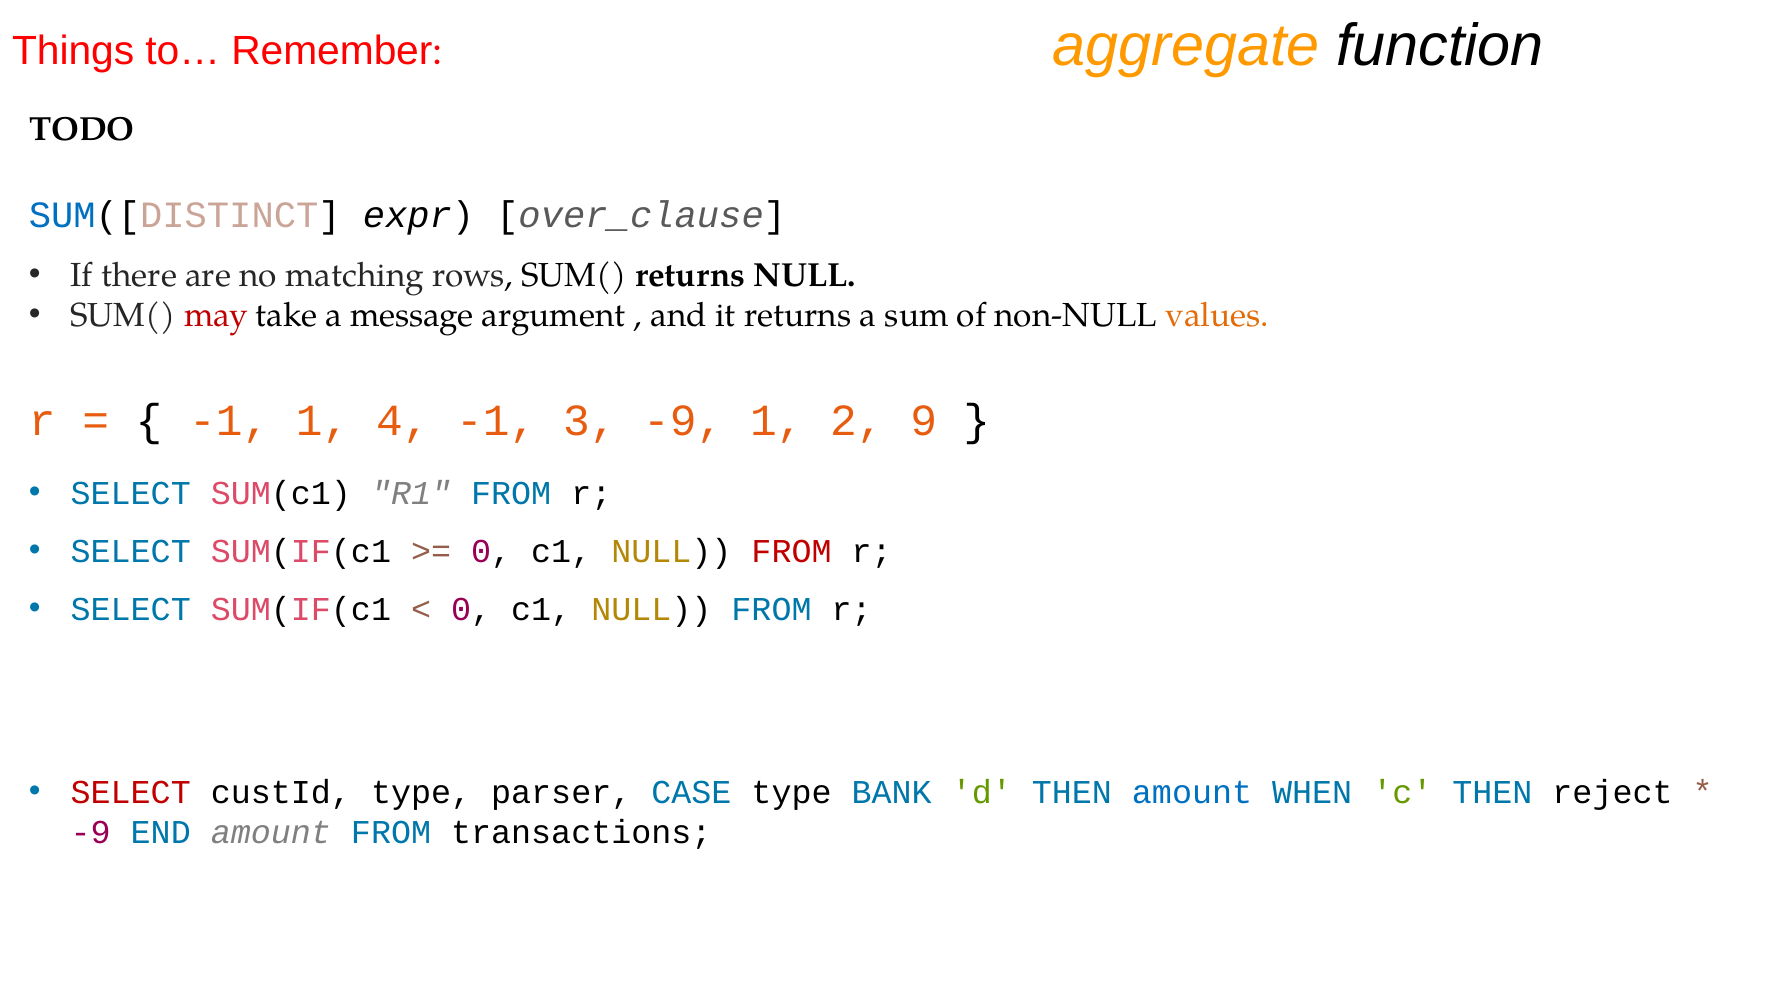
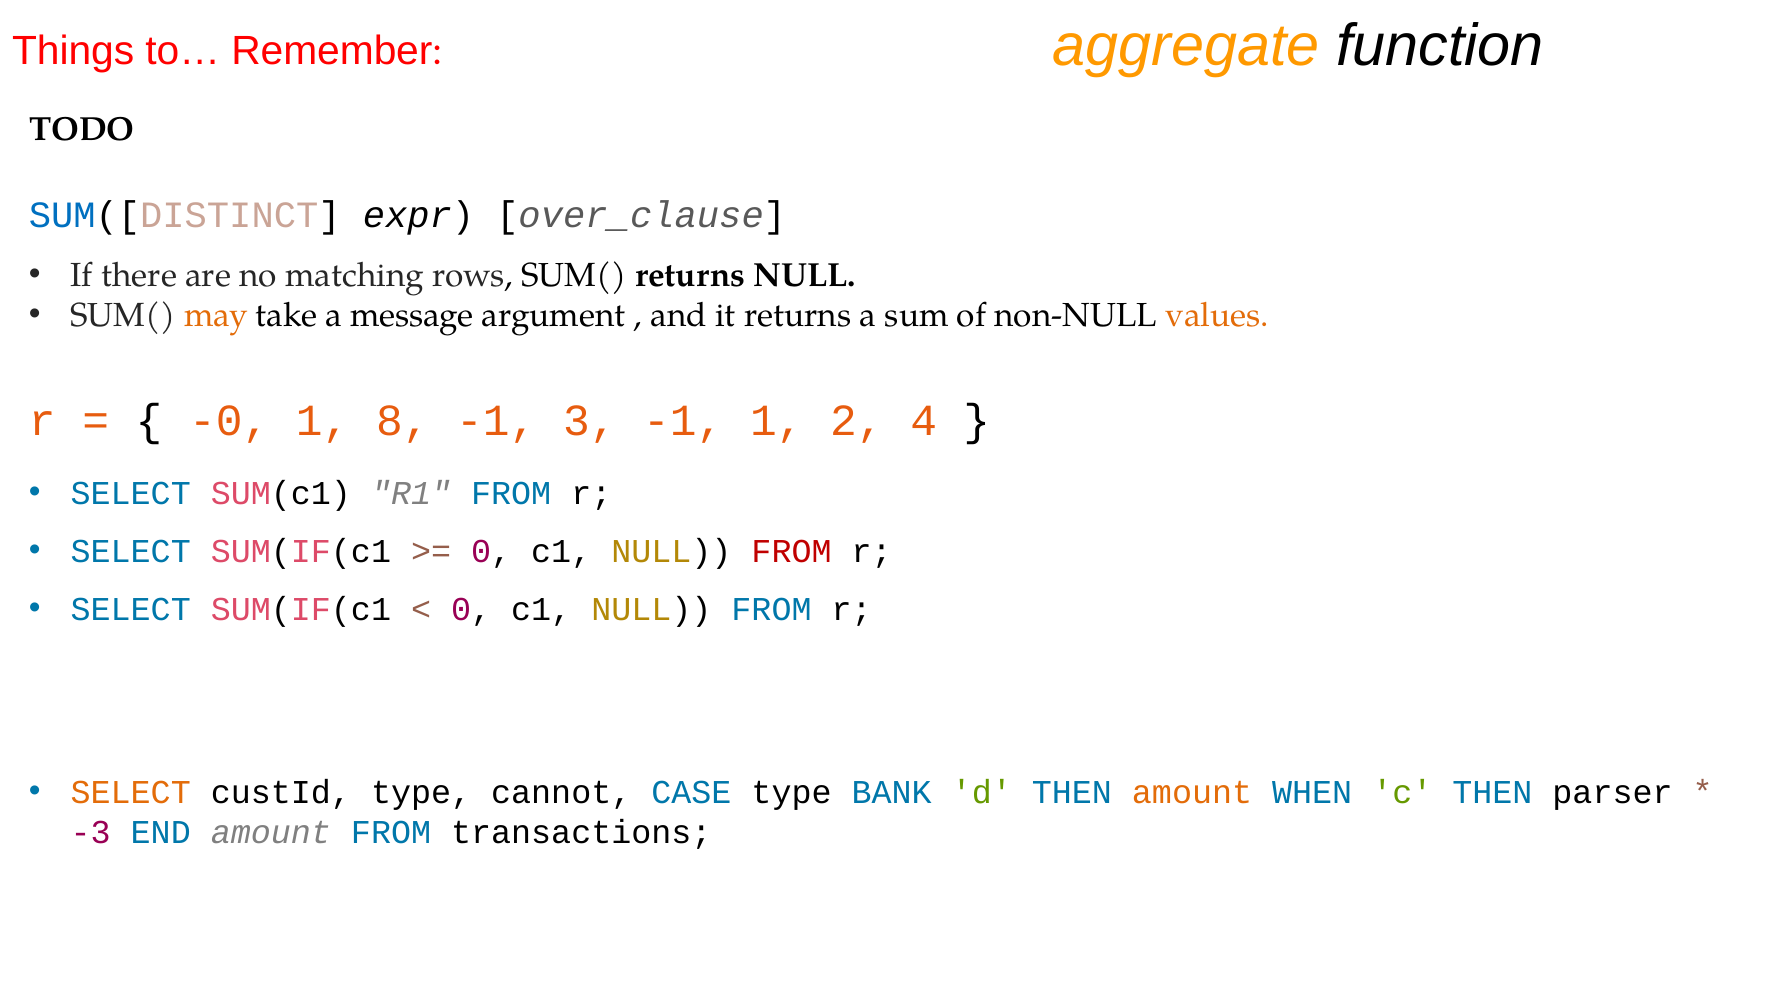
may colour: red -> orange (216, 315)
-1: -1 -> -0 (229, 421)
4: 4 -> 8 (403, 421)
3 -9: -9 -> -1 (683, 421)
9: 9 -> 4 (924, 421)
SELECT colour: red -> orange (131, 793)
parser: parser -> cannot (561, 793)
amount colour: blue -> orange (1192, 793)
reject: reject -> parser (1613, 793)
-9: -9 -> -3 (91, 833)
